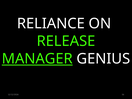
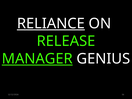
RELIANCE underline: none -> present (51, 24)
